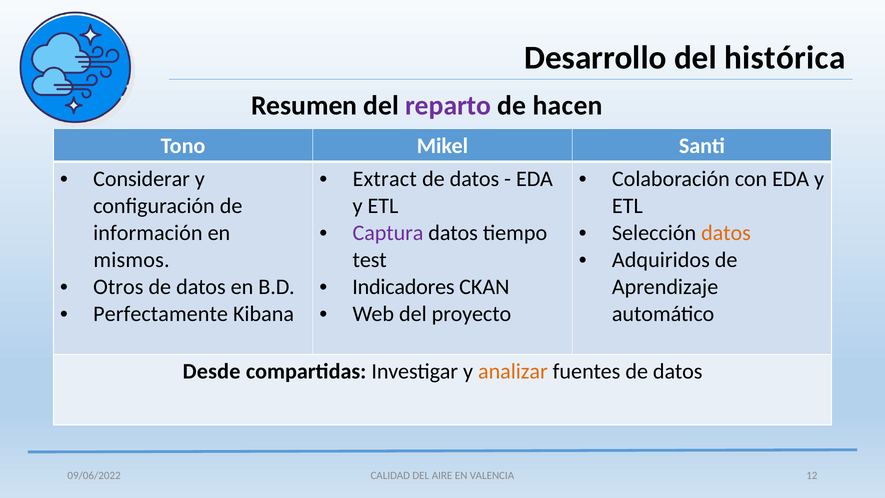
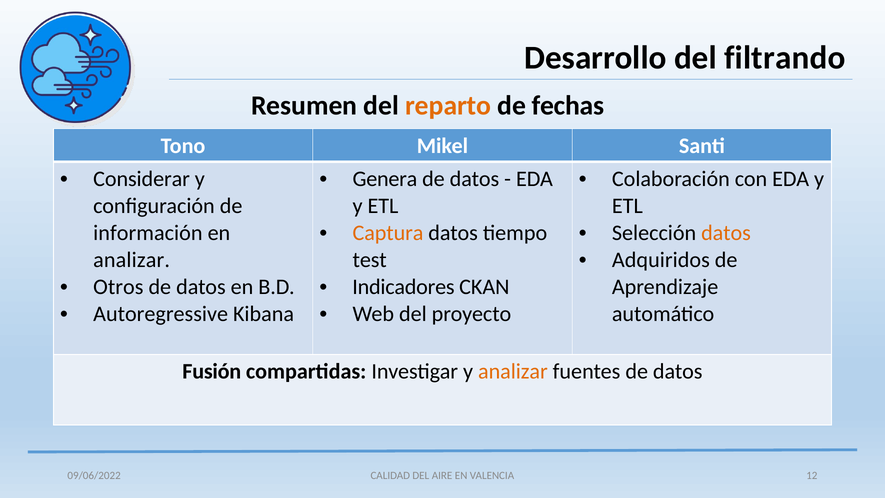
histórica: histórica -> filtrando (785, 58)
reparto colour: purple -> orange (448, 105)
hacen: hacen -> fechas (568, 105)
Extract: Extract -> Genera (385, 179)
Captura colour: purple -> orange (388, 233)
mismos: mismos -> analizar (132, 260)
Perfectamente: Perfectamente -> Autoregressive (161, 314)
Desde: Desde -> Fusión (212, 371)
